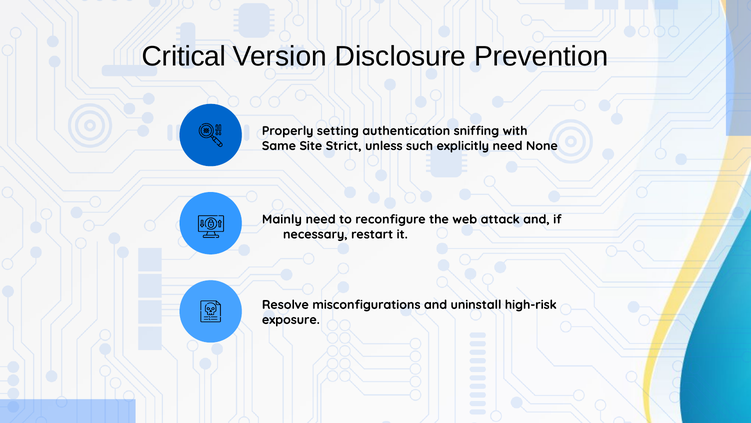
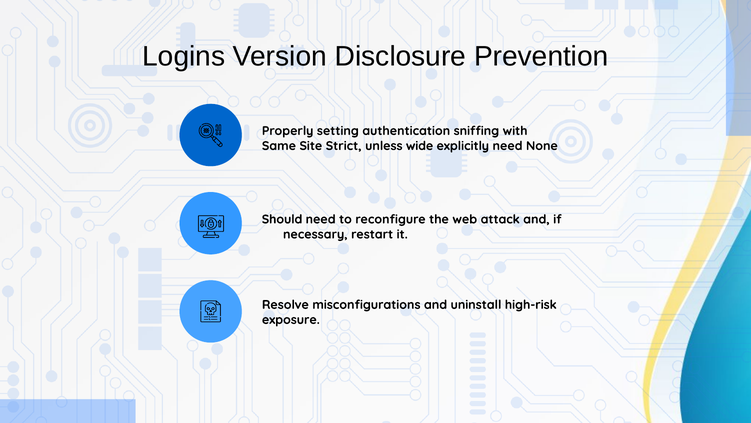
Critical: Critical -> Logins (184, 56)
such: such -> wide (420, 146)
Mainly: Mainly -> Should (282, 219)
